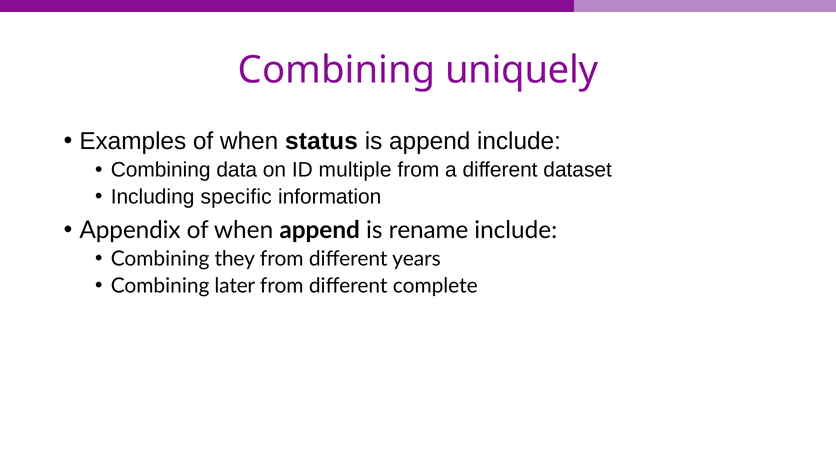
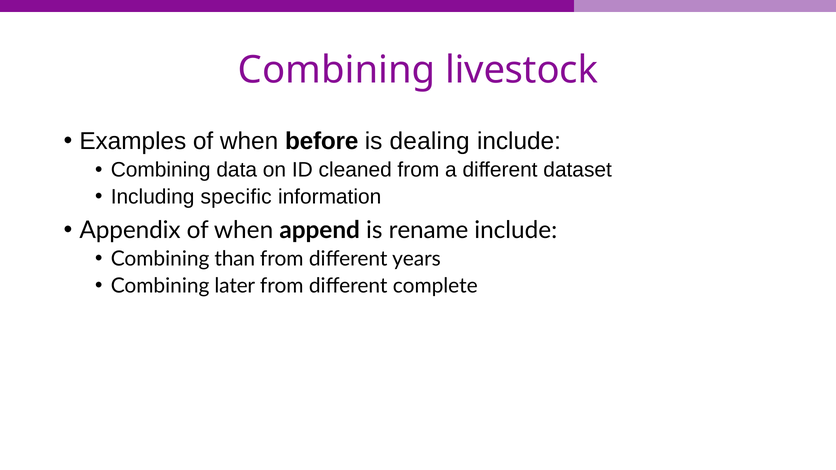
uniquely: uniquely -> livestock (522, 70)
status: status -> before (322, 141)
is append: append -> dealing (430, 141)
multiple: multiple -> cleaned (355, 170)
they: they -> than (235, 259)
